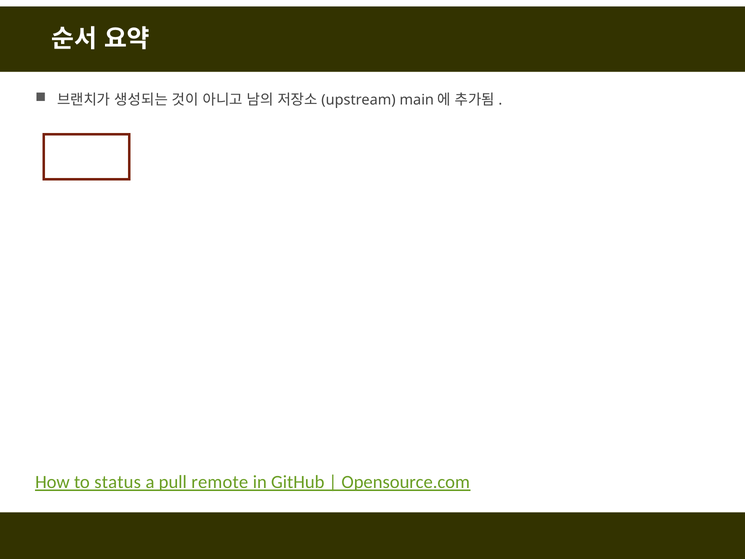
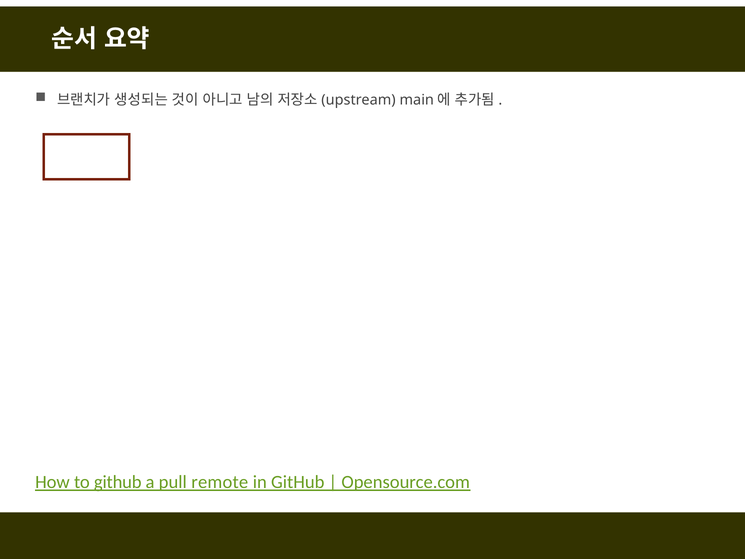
to status: status -> github (118, 482)
